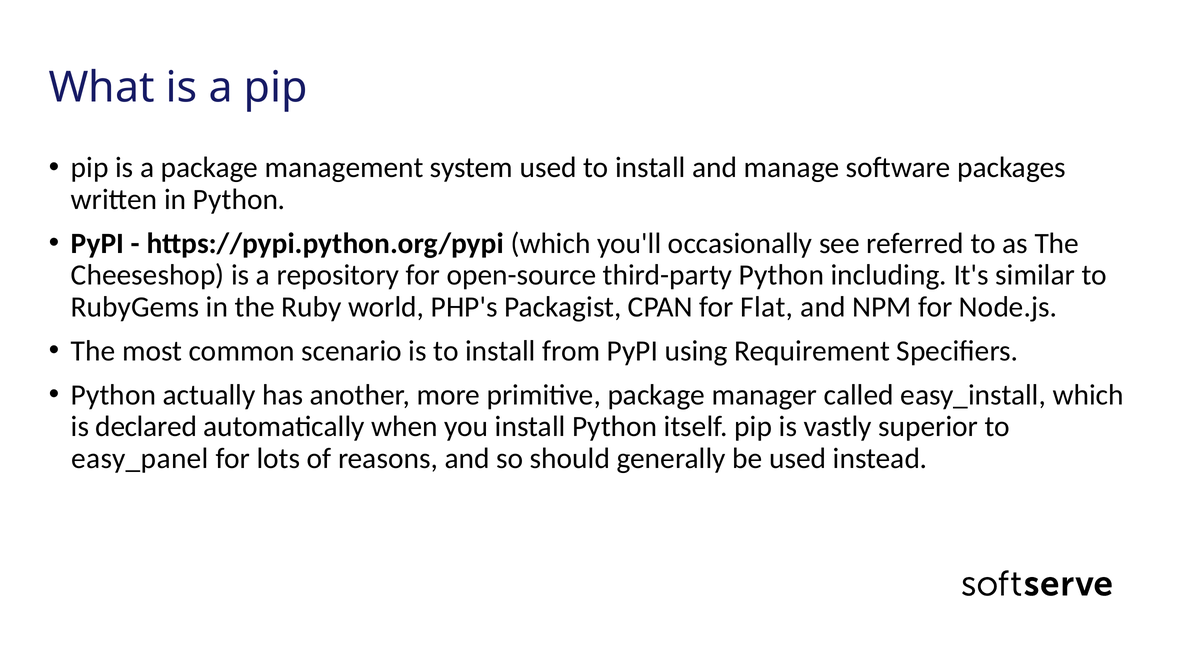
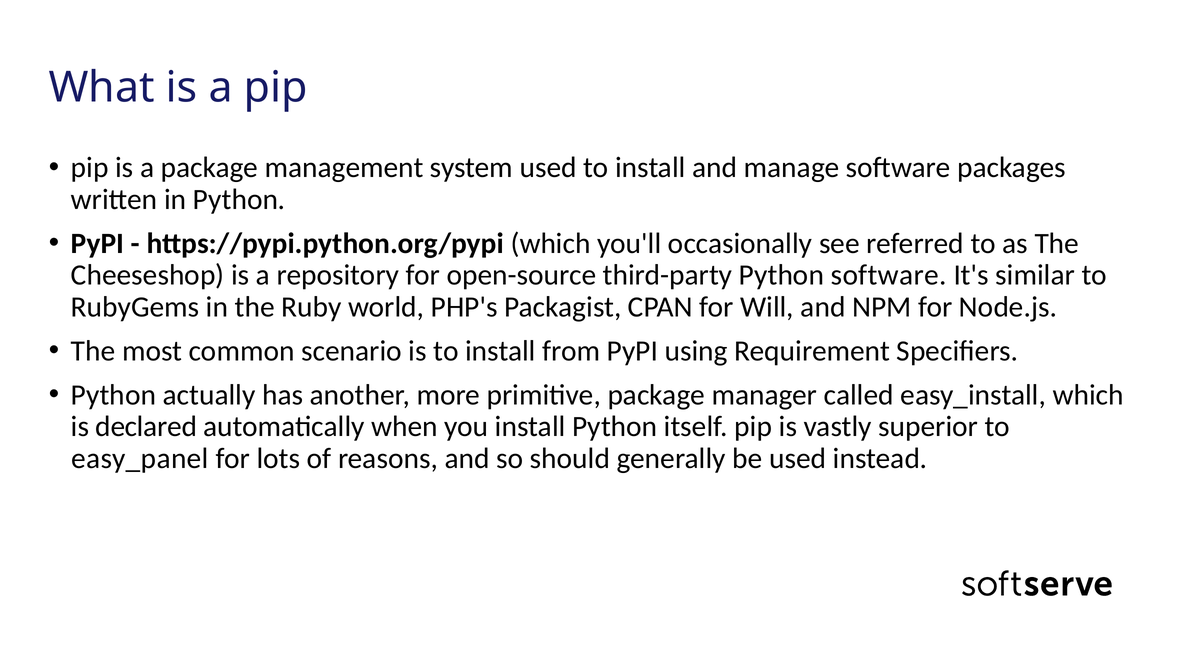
Python including: including -> software (889, 275)
Flat: Flat -> Will (767, 307)
